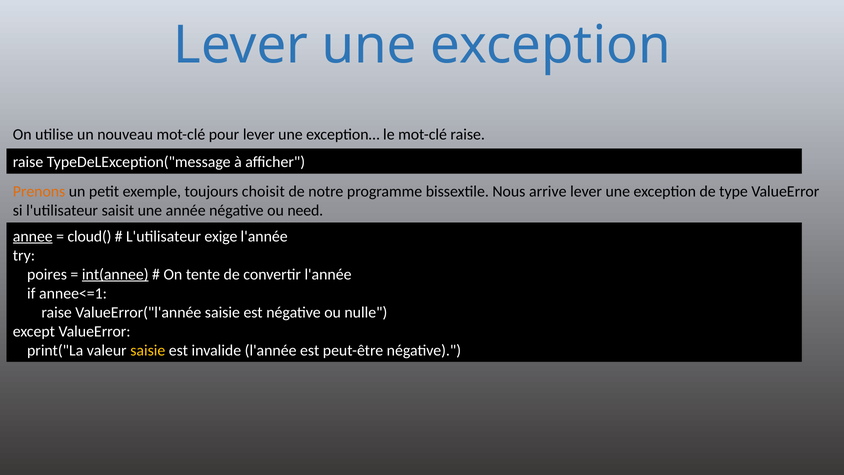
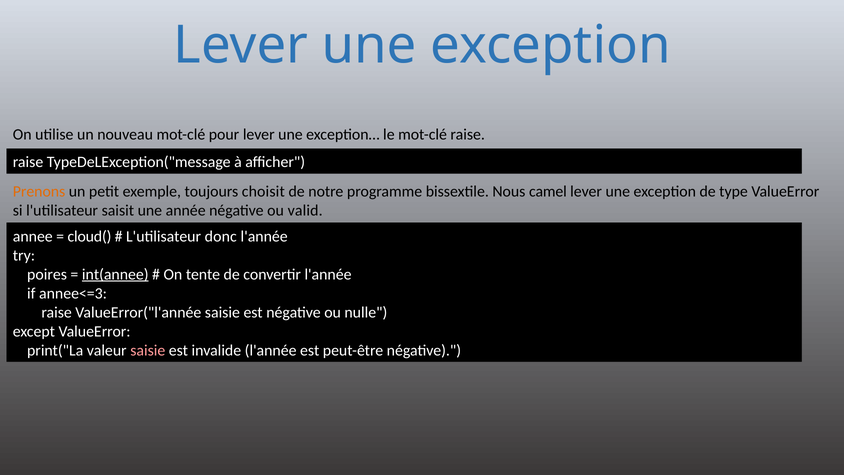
arrive: arrive -> camel (548, 191)
need: need -> valid (305, 210)
annee underline: present -> none (33, 236)
exige: exige -> donc (221, 236)
annee<=1: annee<=1 -> annee<=3 (73, 293)
saisie colour: yellow -> pink (148, 350)
